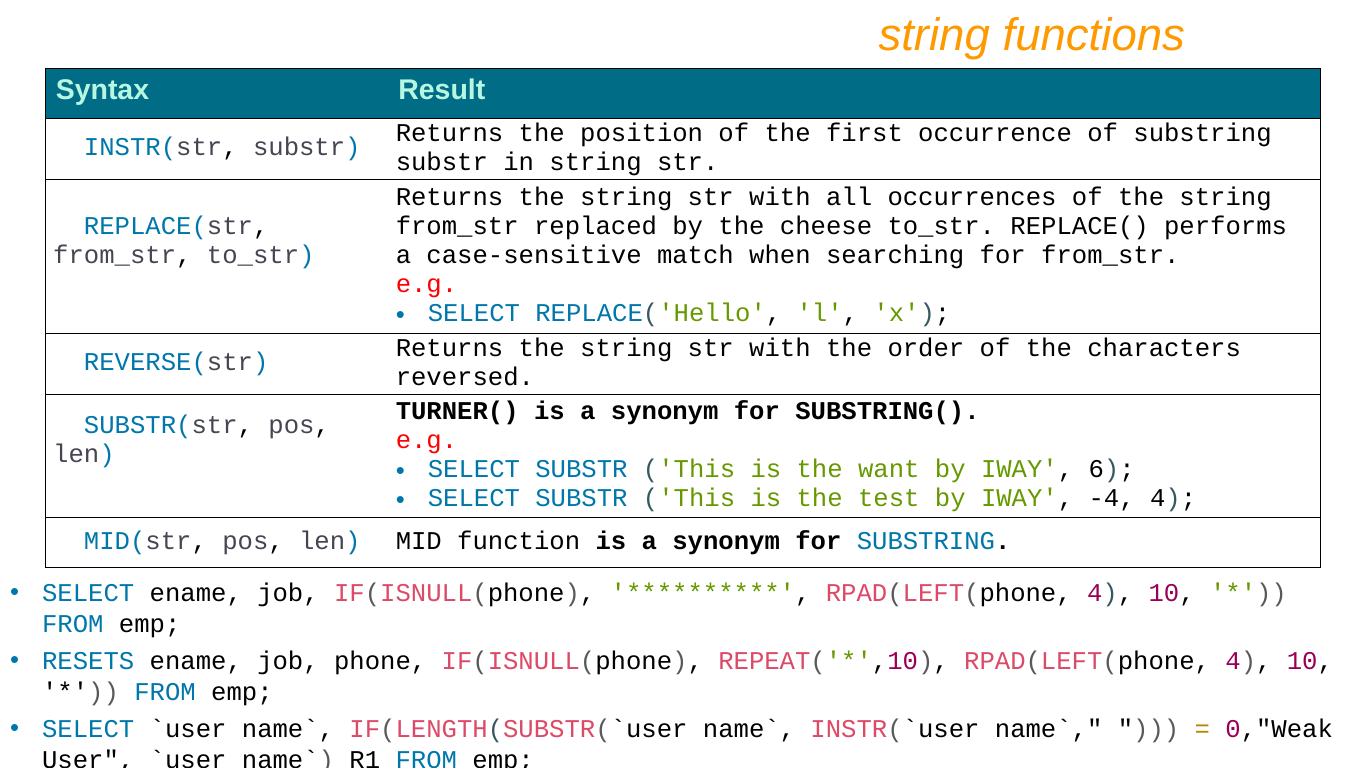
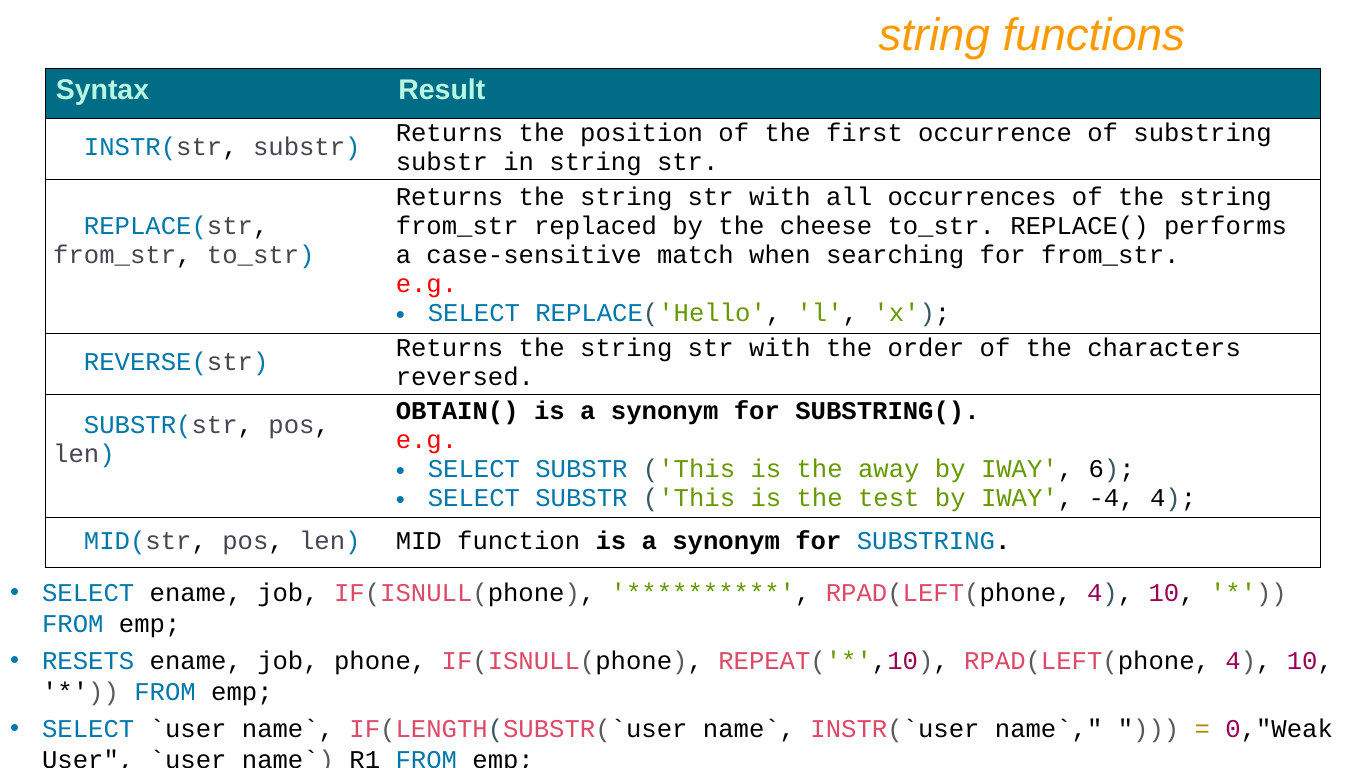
TURNER(: TURNER( -> OBTAIN( (457, 411)
want: want -> away (889, 469)
